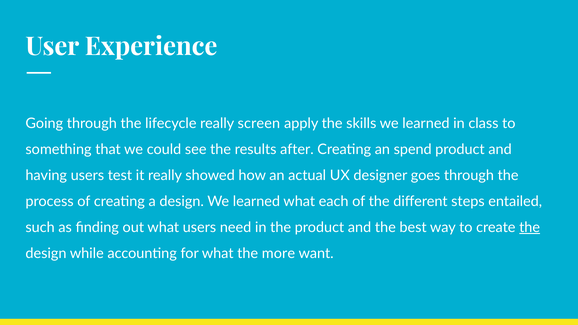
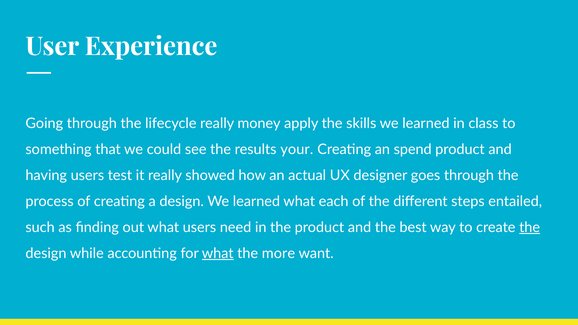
screen: screen -> money (259, 123)
after: after -> your (297, 149)
what underline: none -> present (218, 253)
